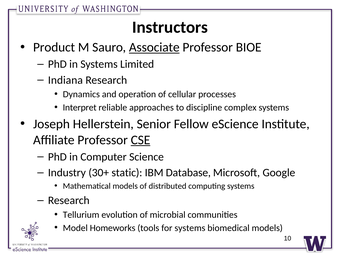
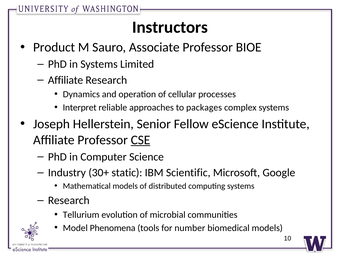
Associate underline: present -> none (154, 47)
Indiana: Indiana -> Affiliate (66, 80)
discipline: discipline -> packages (204, 108)
Database: Database -> Scientific (188, 173)
Homeworks: Homeworks -> Phenomena (113, 228)
for systems: systems -> number (190, 228)
